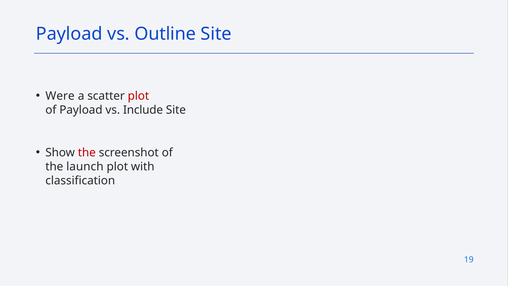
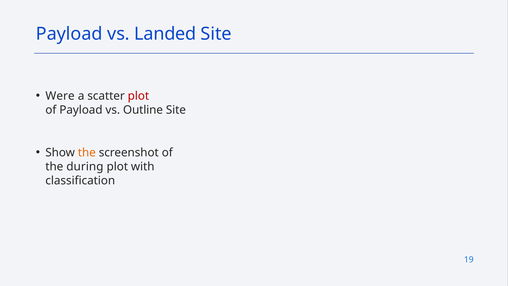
Outline: Outline -> Landed (165, 34)
Include: Include -> Outline (143, 110)
the colour: red -> orange (87, 153)
launch: launch -> during (85, 167)
